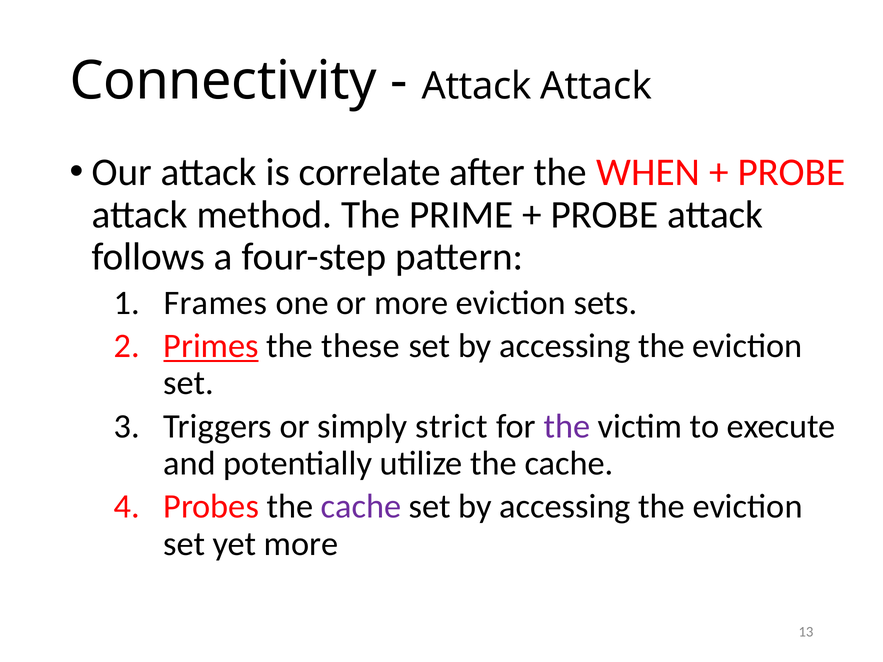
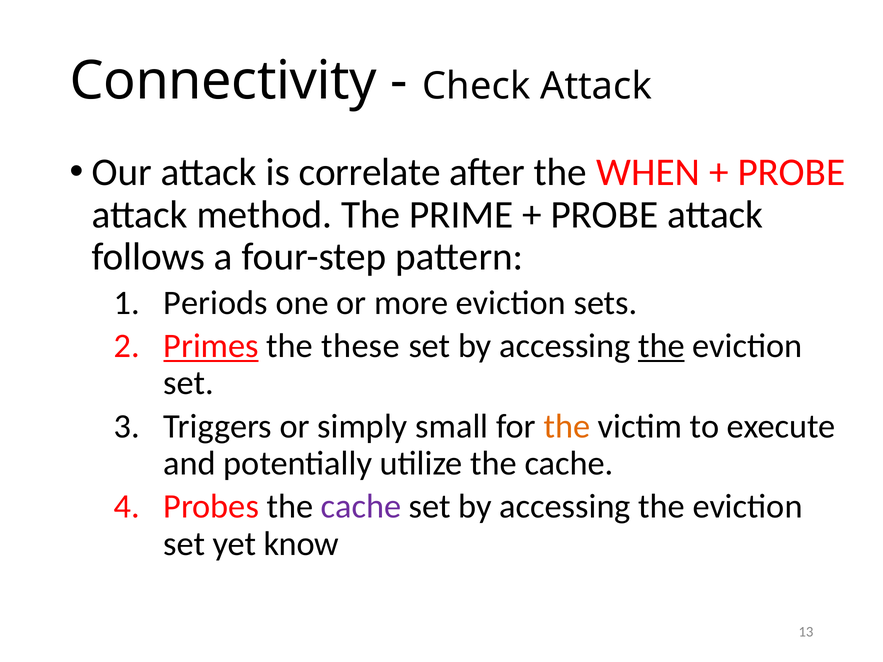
Attack: Attack -> Check (476, 86)
Frames: Frames -> Periods (216, 303)
the underline: none -> present (661, 346)
strict: strict -> small (452, 426)
the colour: purple -> orange (567, 426)
yet more: more -> know (301, 544)
